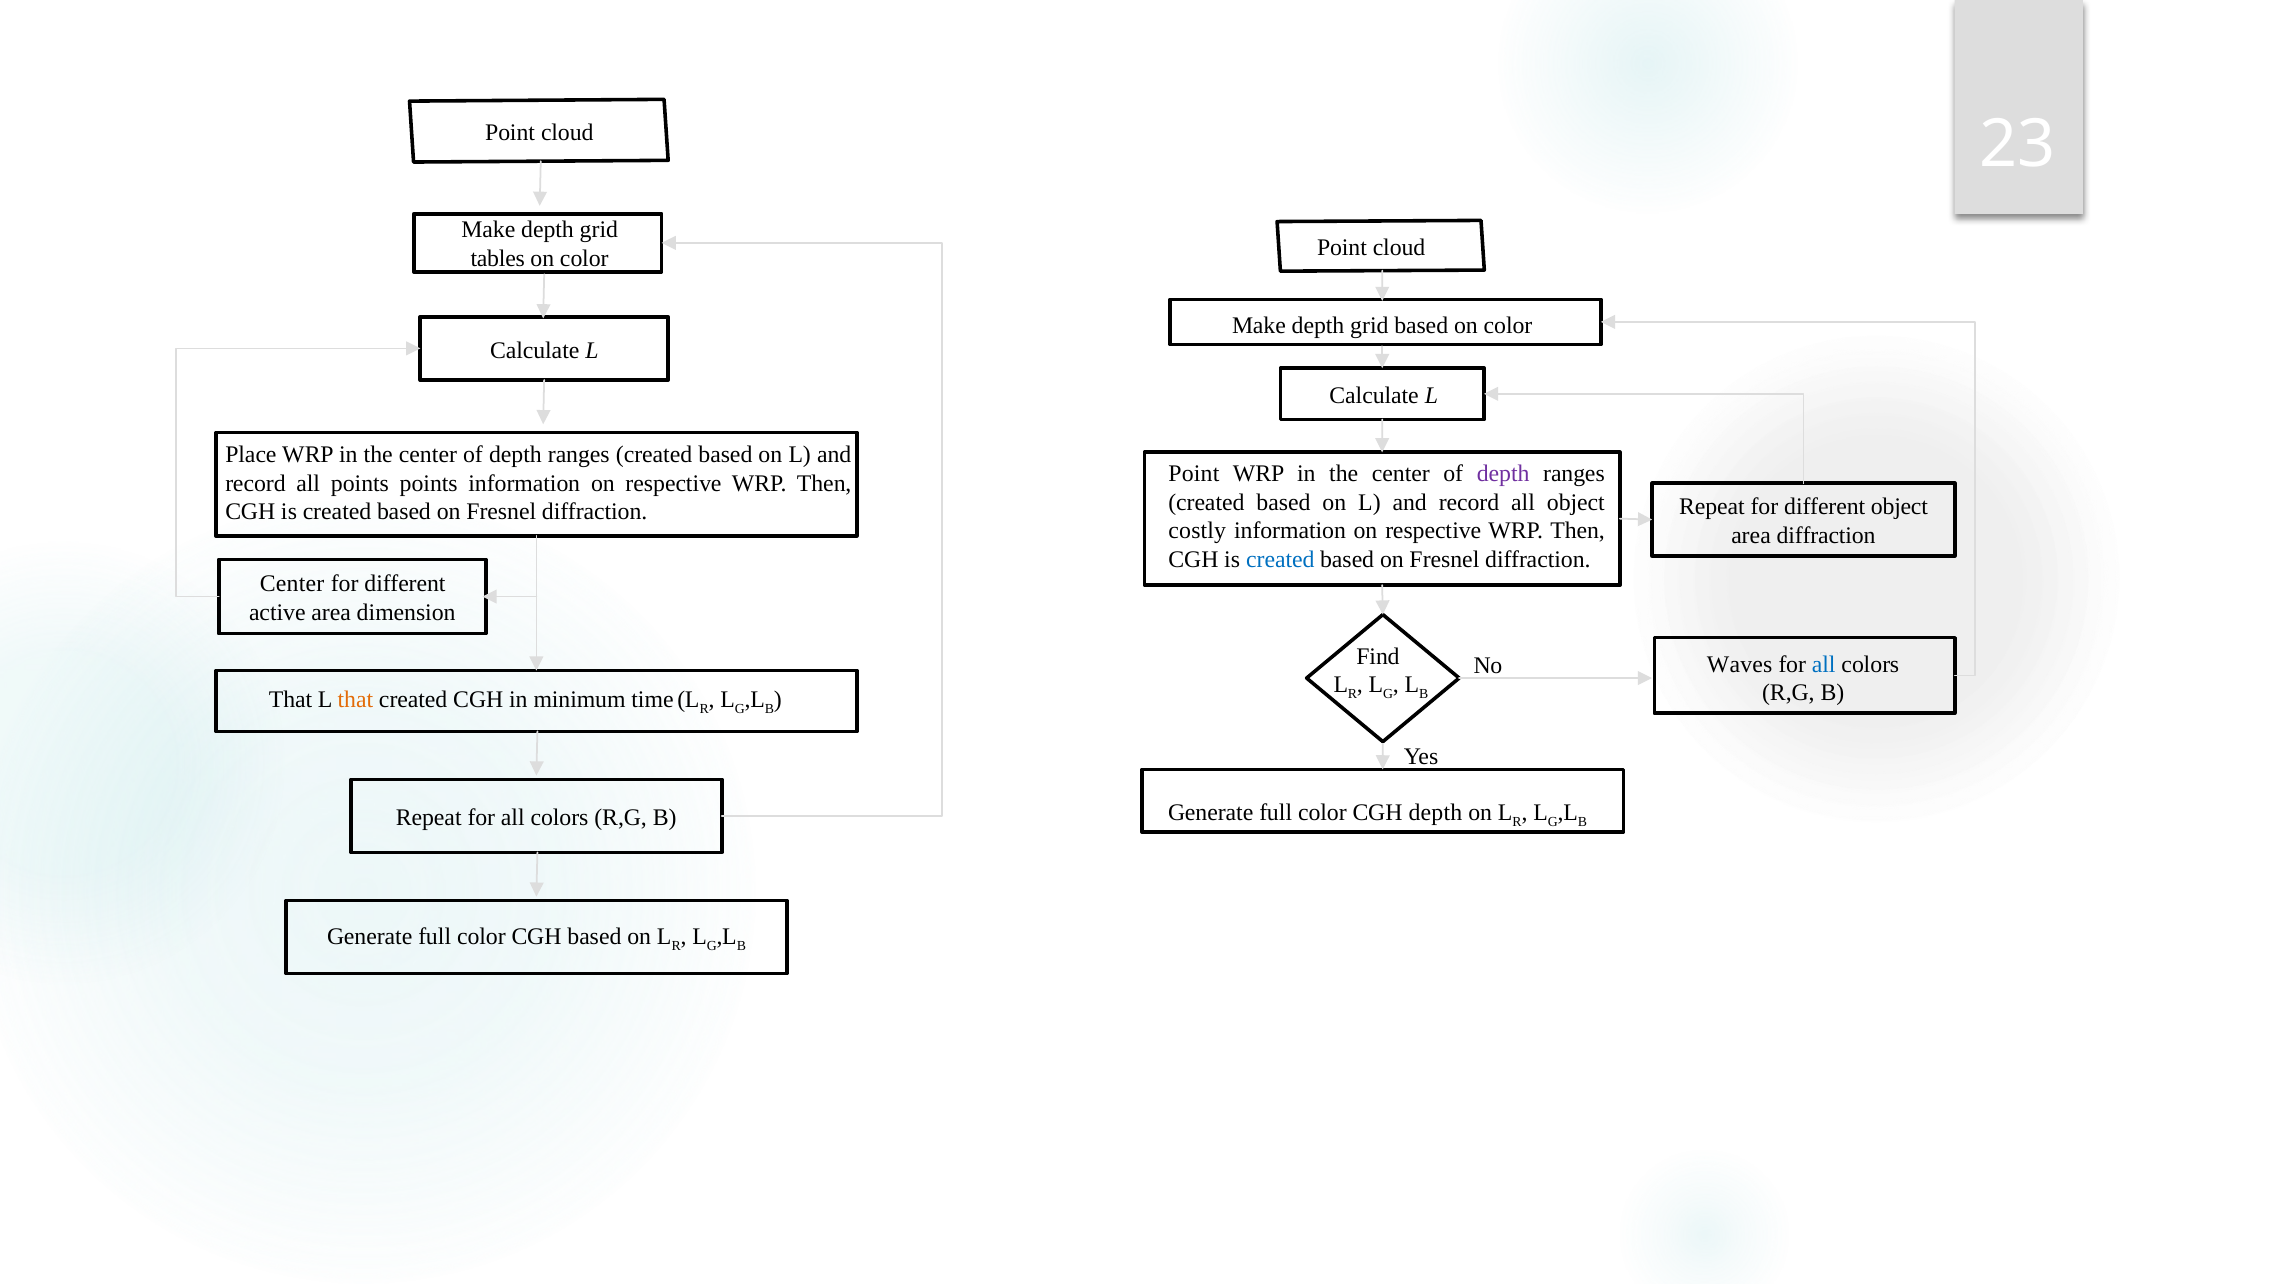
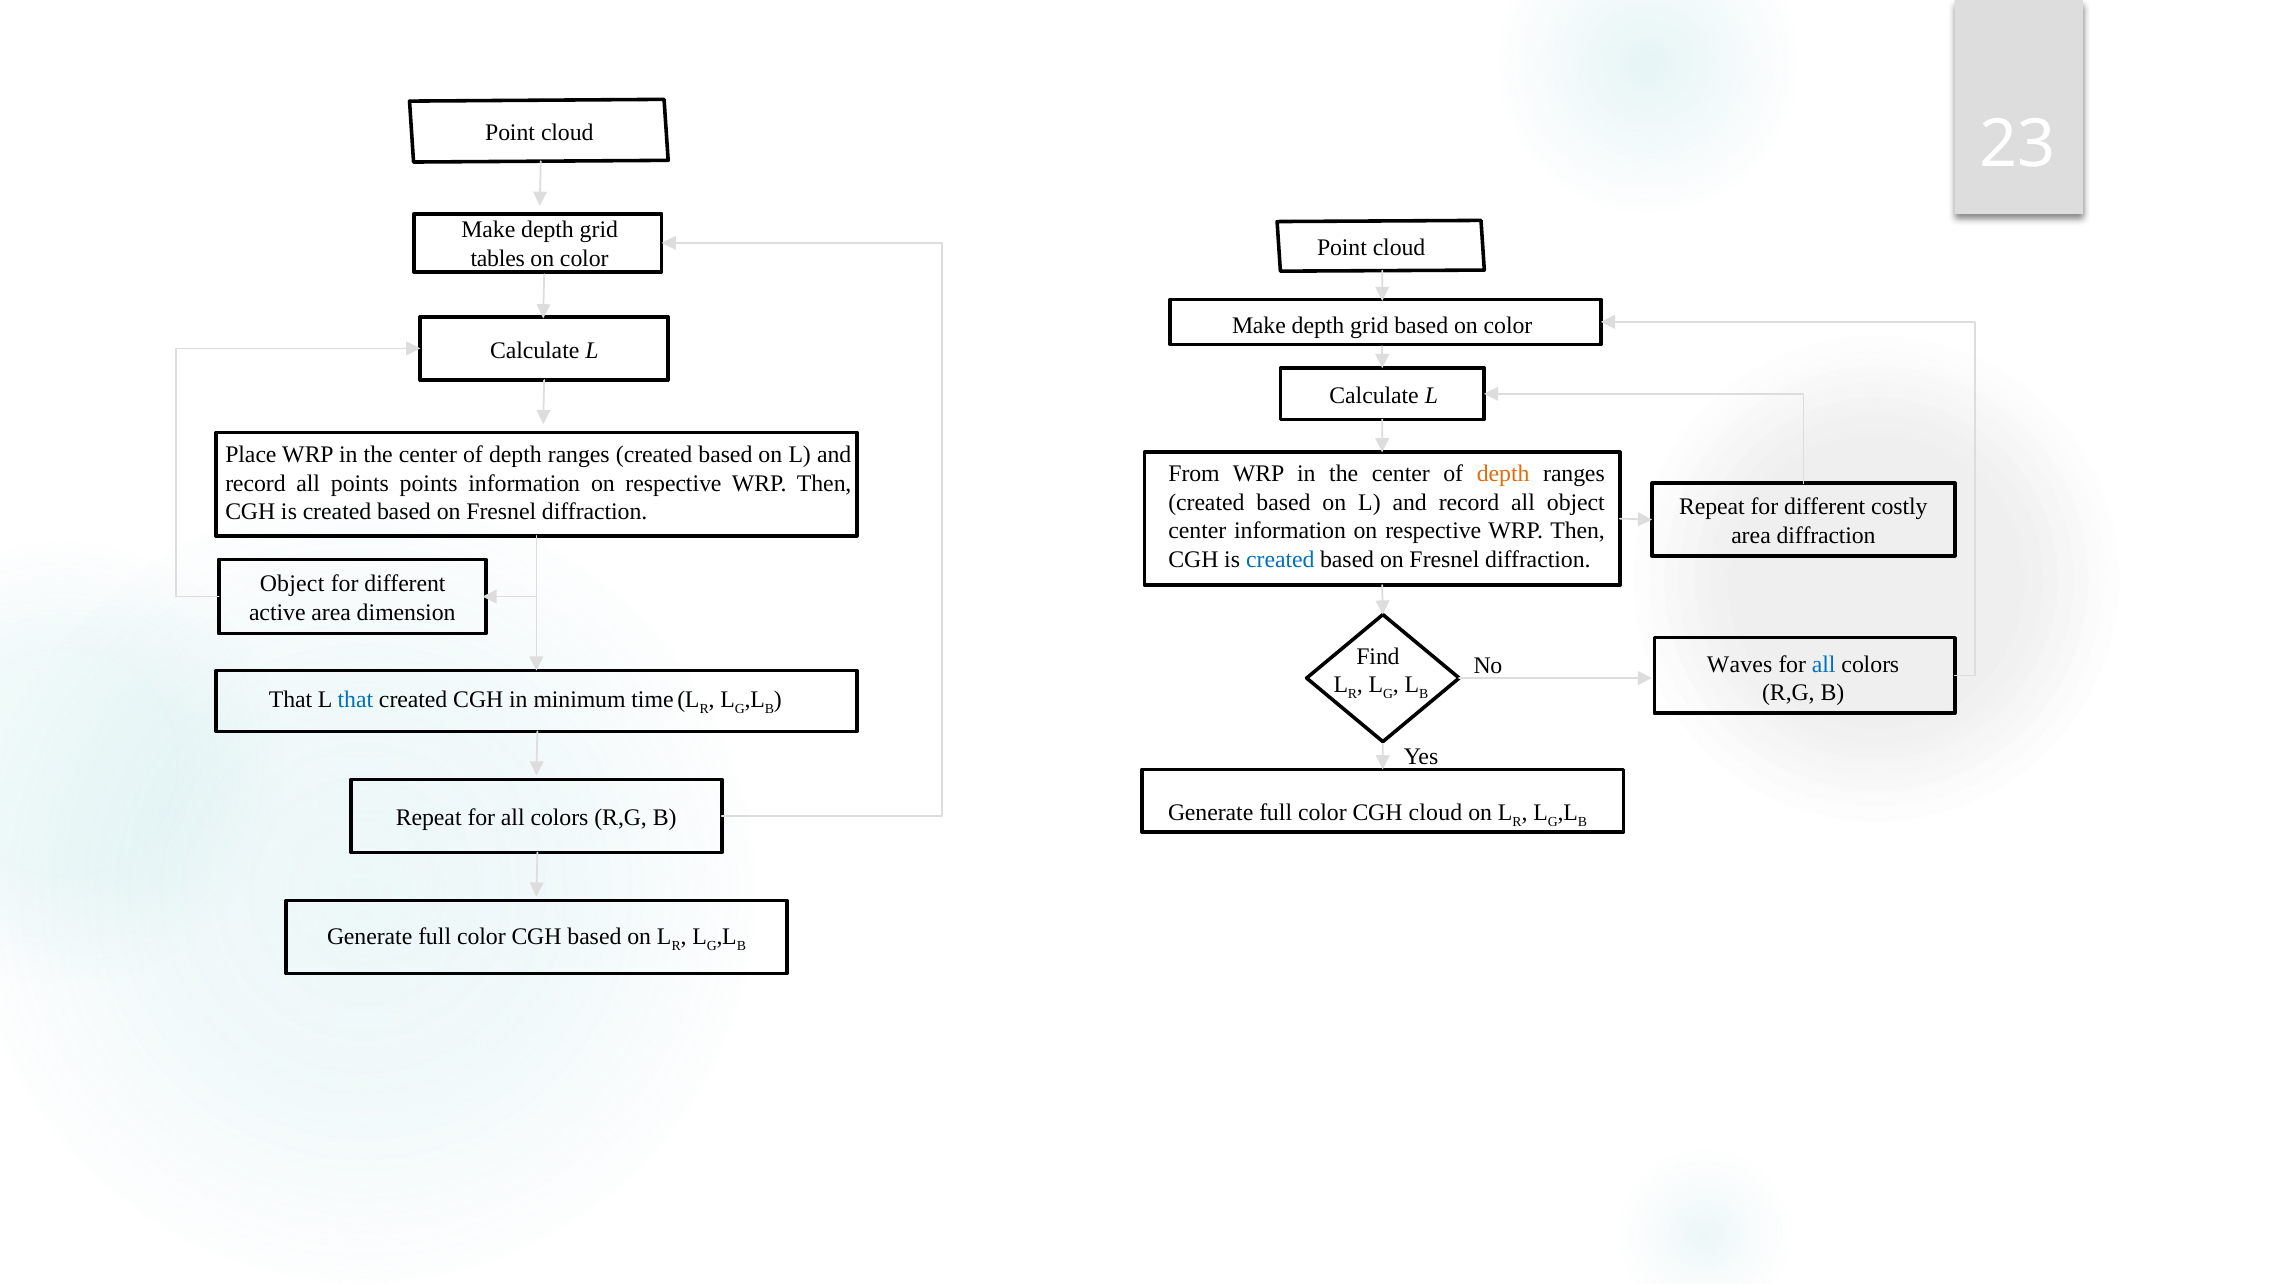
Point: Point -> From (1194, 474)
depth colour: purple -> orange (1503, 474)
different object: object -> costly (1899, 507)
costly: costly -> center (1197, 531)
Center: Center -> Object (292, 584)
that colour: orange -> blue (355, 700)
CGH depth: depth -> cloud (1435, 812)
